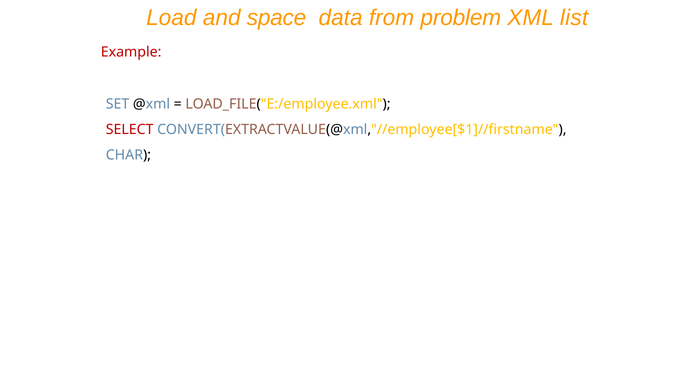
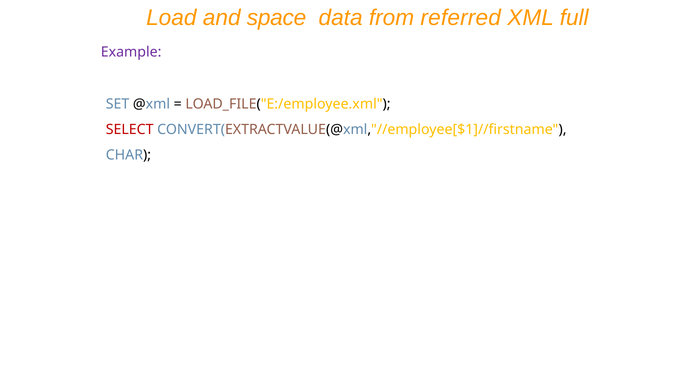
problem: problem -> referred (461, 18)
list: list -> full (574, 18)
Example colour: red -> purple (131, 52)
